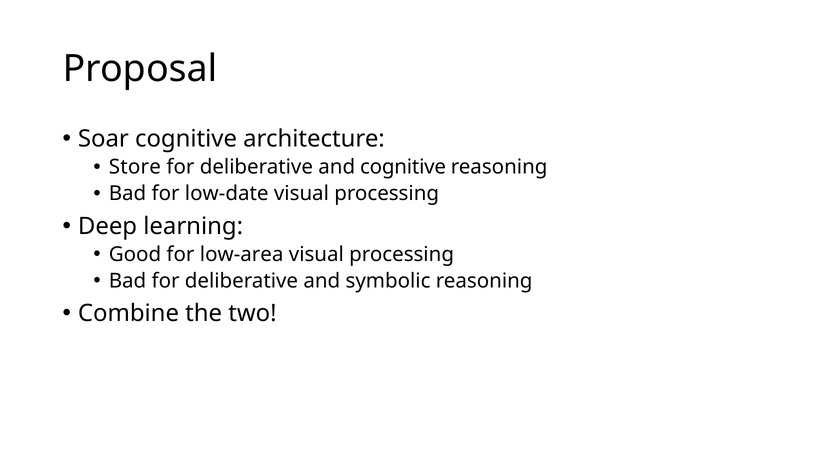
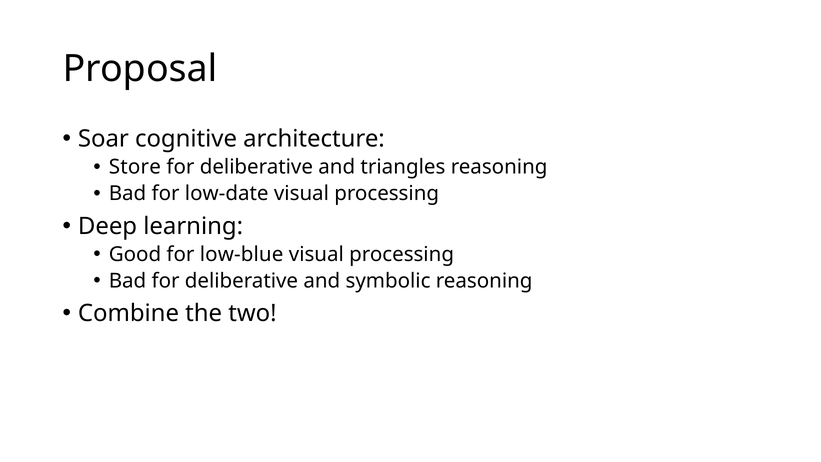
and cognitive: cognitive -> triangles (403, 167)
low-area: low-area -> low-blue (242, 254)
